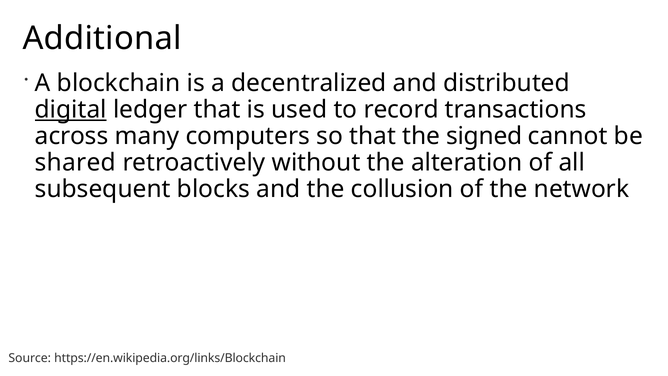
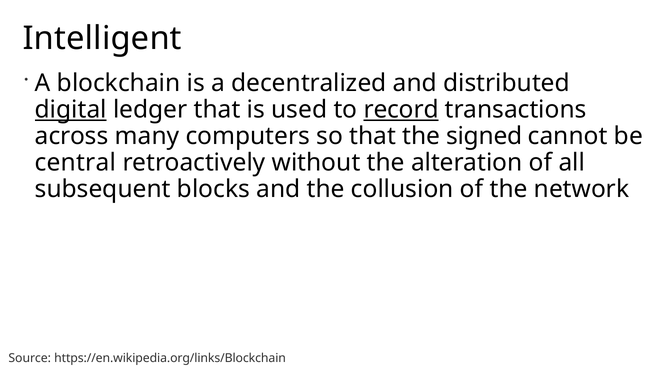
Additional: Additional -> Intelligent (102, 38)
record underline: none -> present (401, 110)
shared: shared -> central (75, 163)
